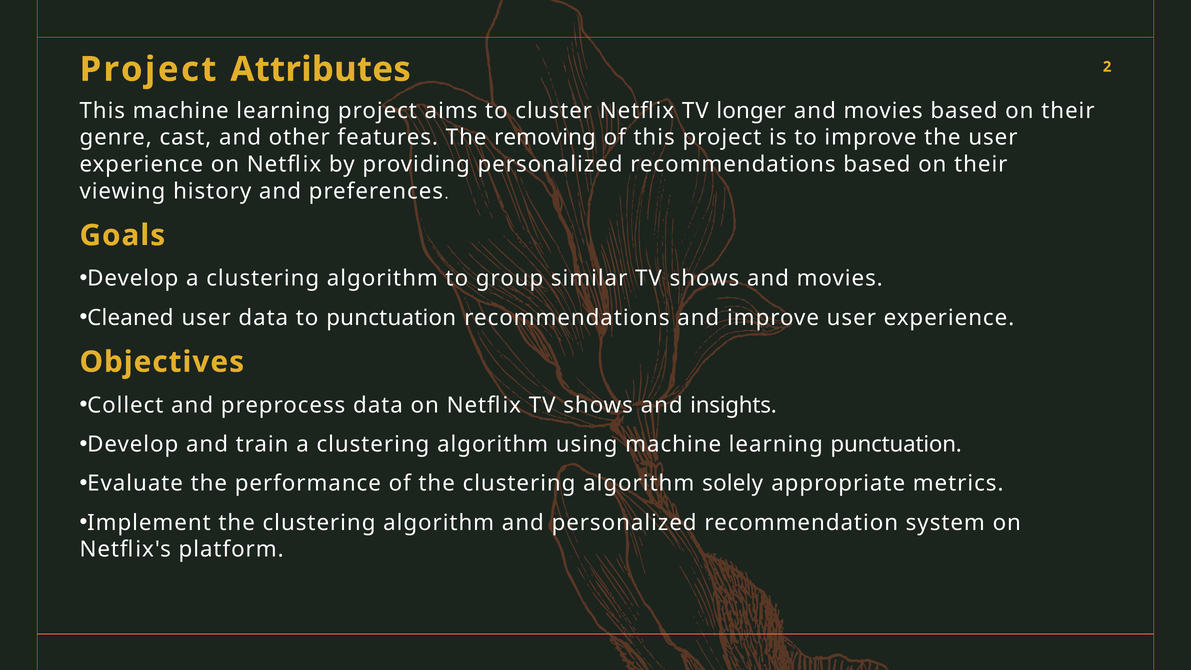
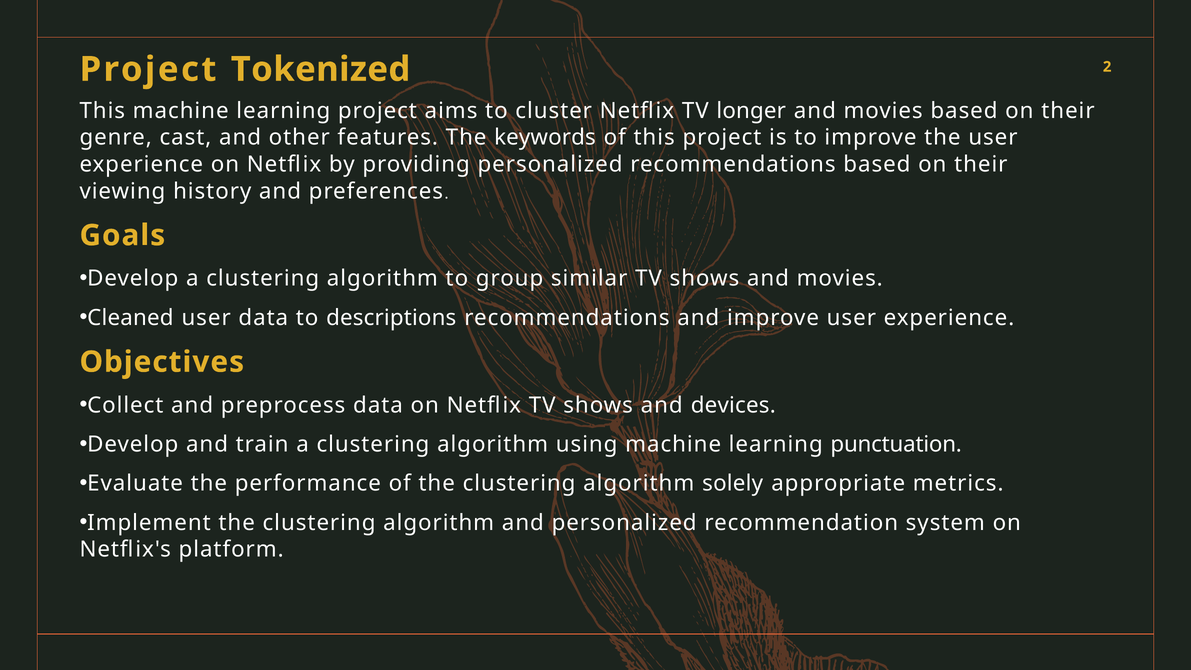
Attributes: Attributes -> Tokenized (321, 69)
removing: removing -> keywords (545, 138)
to punctuation: punctuation -> descriptions (391, 318)
insights: insights -> devices (733, 405)
